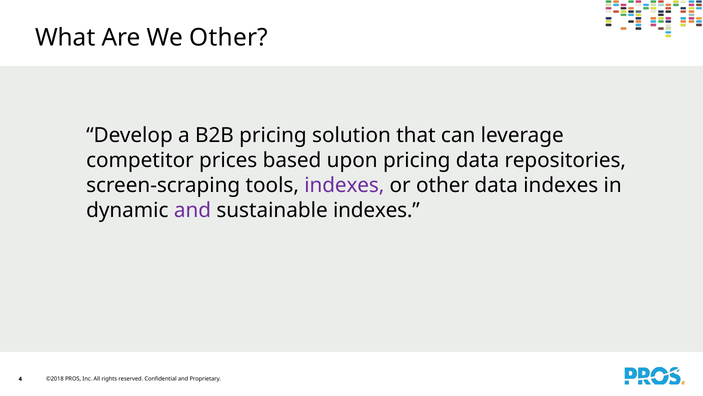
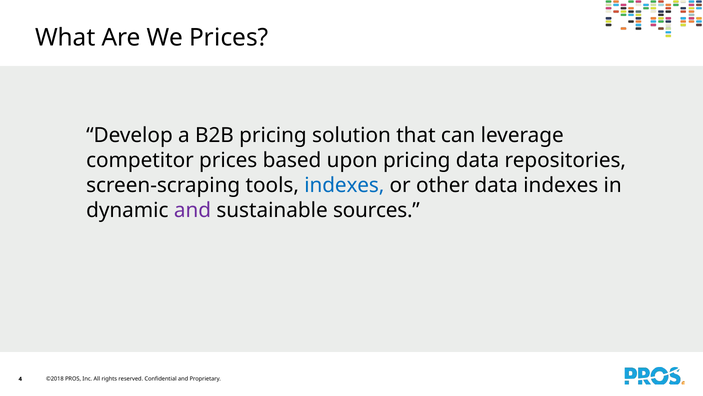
We Other: Other -> Prices (229, 38)
indexes colour: purple -> blue (344, 185)
sustainable indexes: indexes -> sources (376, 210)
